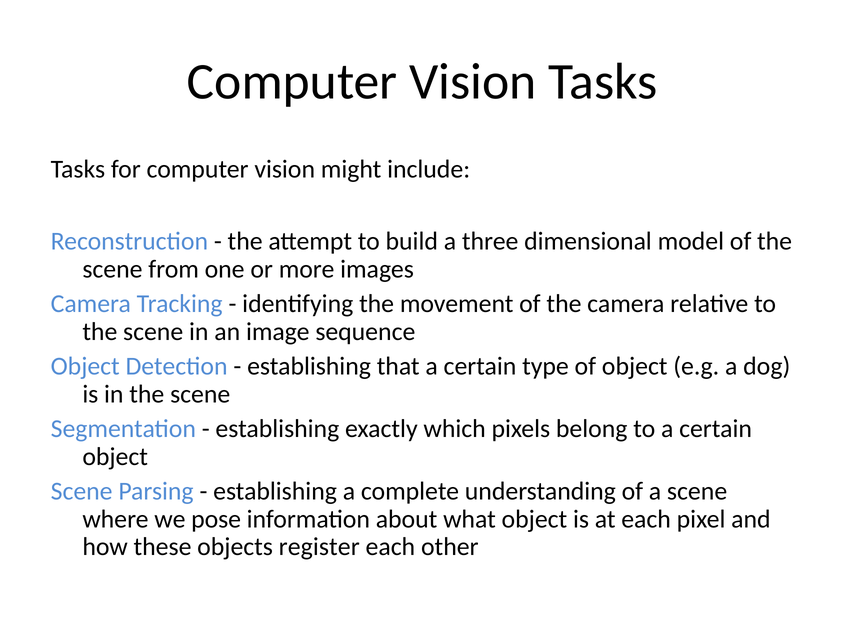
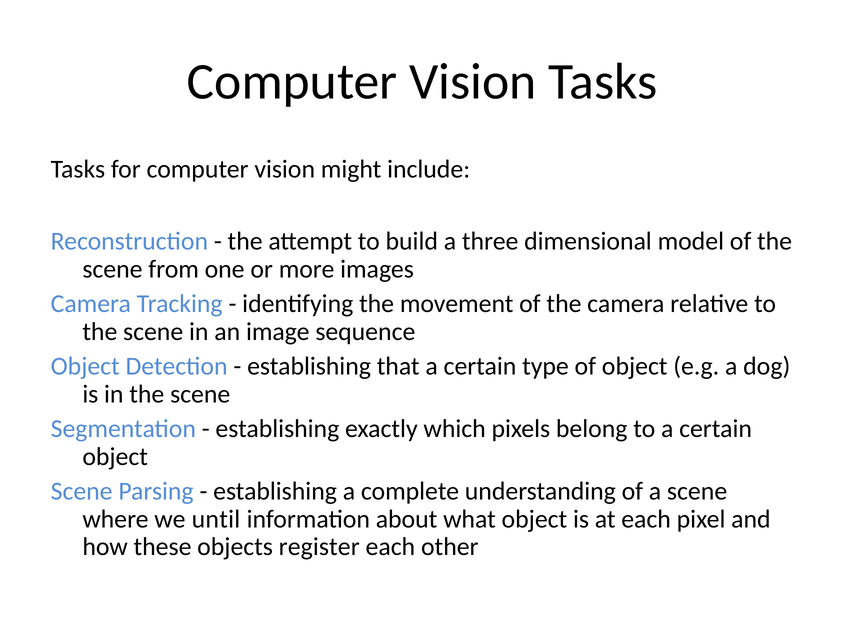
pose: pose -> until (216, 520)
